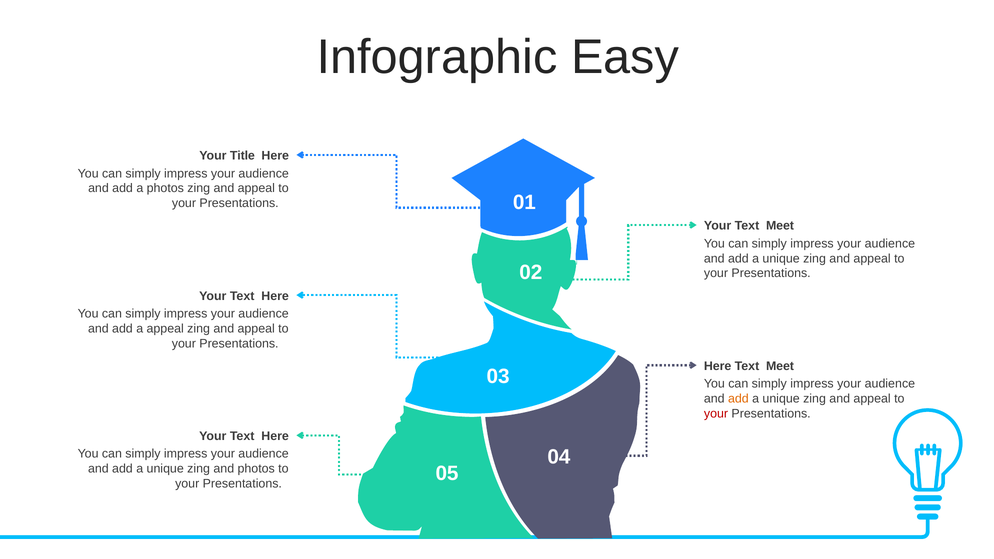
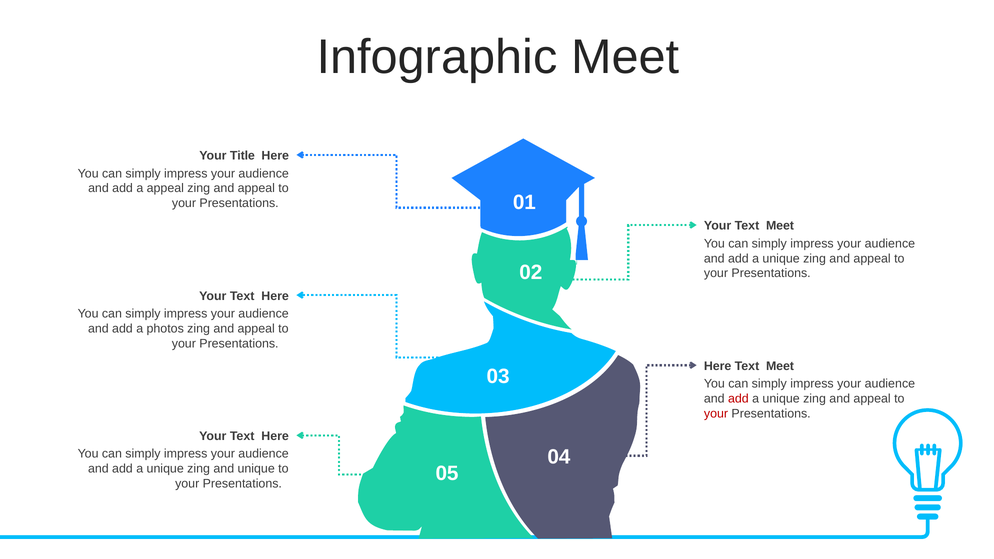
Infographic Easy: Easy -> Meet (625, 57)
a photos: photos -> appeal (165, 188)
a appeal: appeal -> photos (165, 329)
add colour: orange -> red (738, 399)
and photos: photos -> unique (256, 469)
